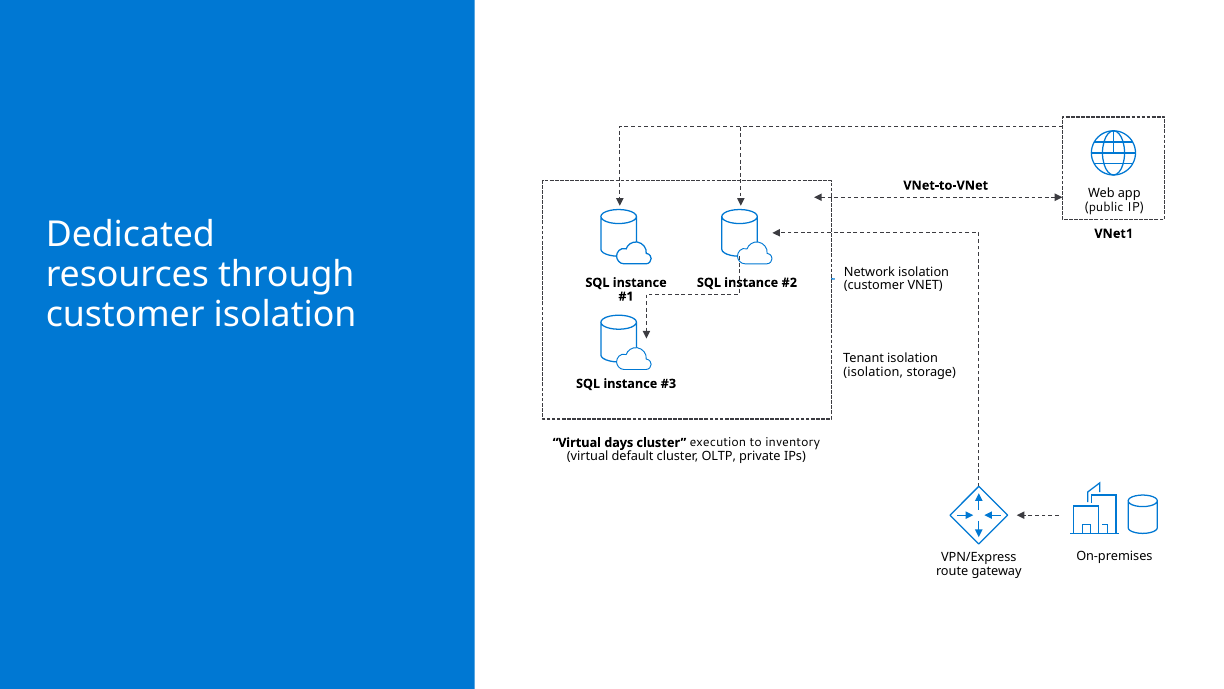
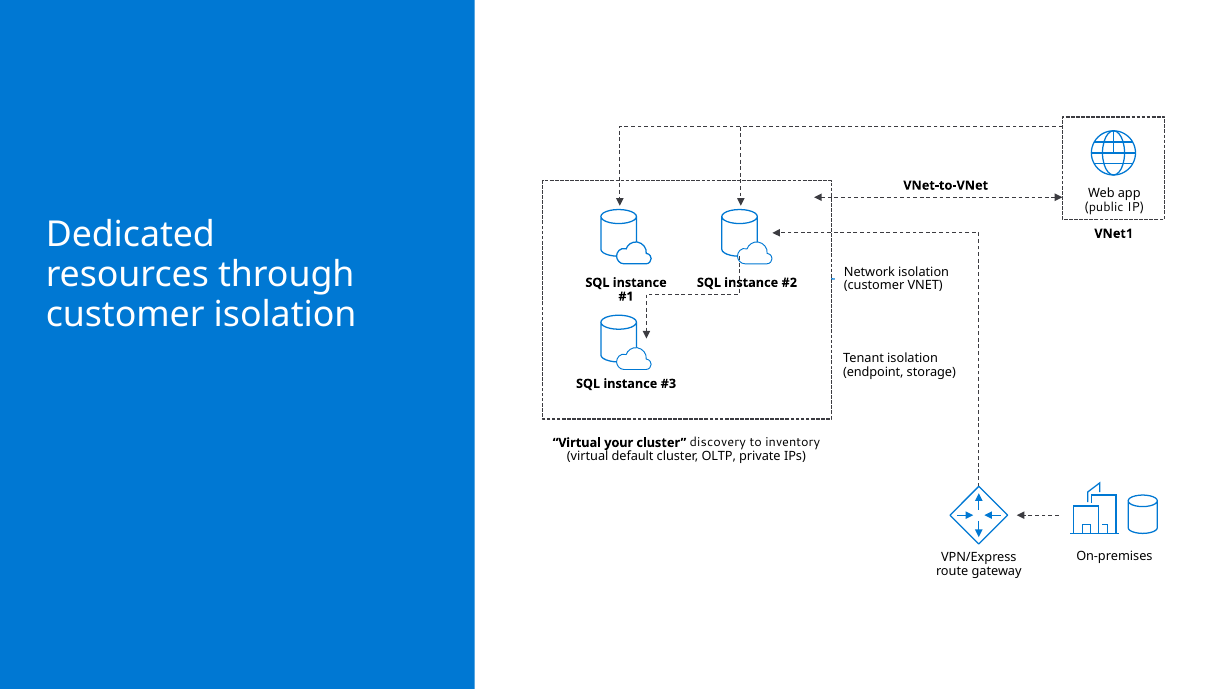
isolation: isolation -> endpoint (873, 372)
days: days -> your (619, 442)
execution: execution -> discovery (718, 442)
